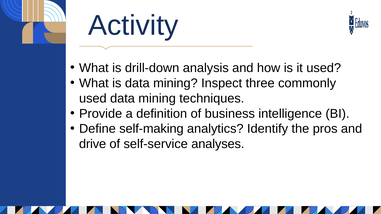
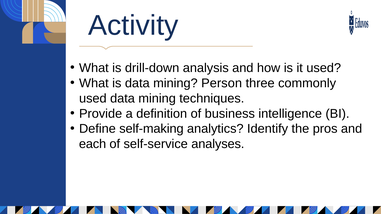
Inspect: Inspect -> Person (222, 83)
drive: drive -> each (93, 144)
